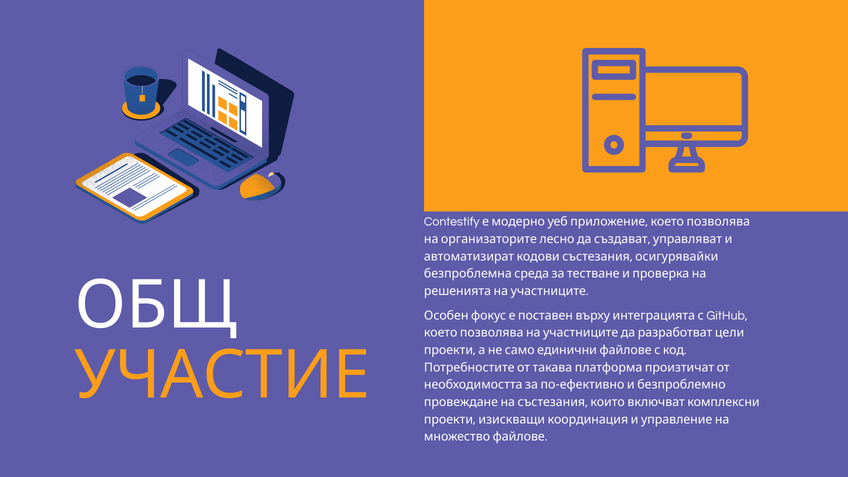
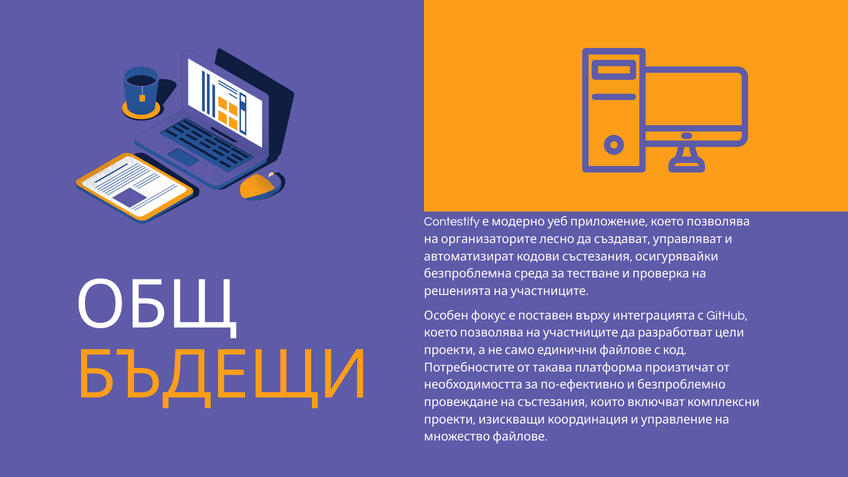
УЧАСТИЕ: УЧАСТИЕ -> БЪДЕЩИ (222, 376)
